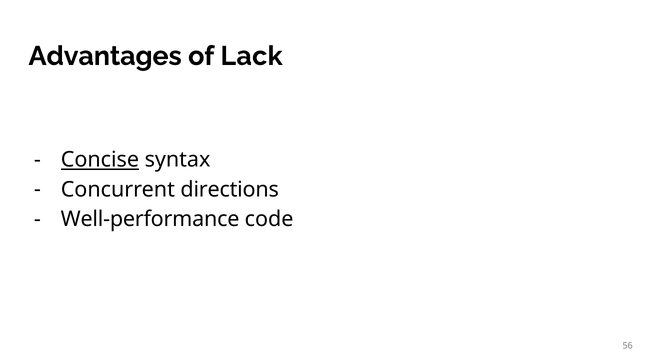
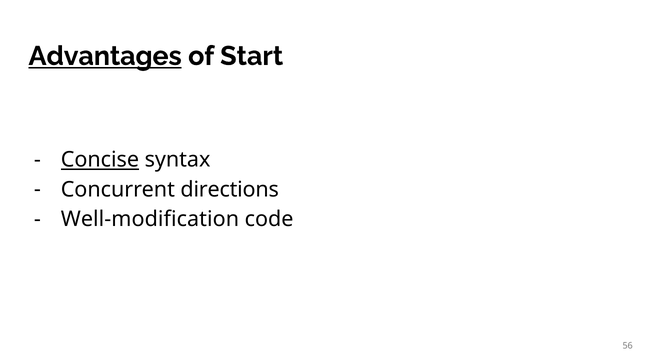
Advantages underline: none -> present (105, 56)
Lack: Lack -> Start (252, 56)
Well-performance: Well-performance -> Well-modification (150, 219)
